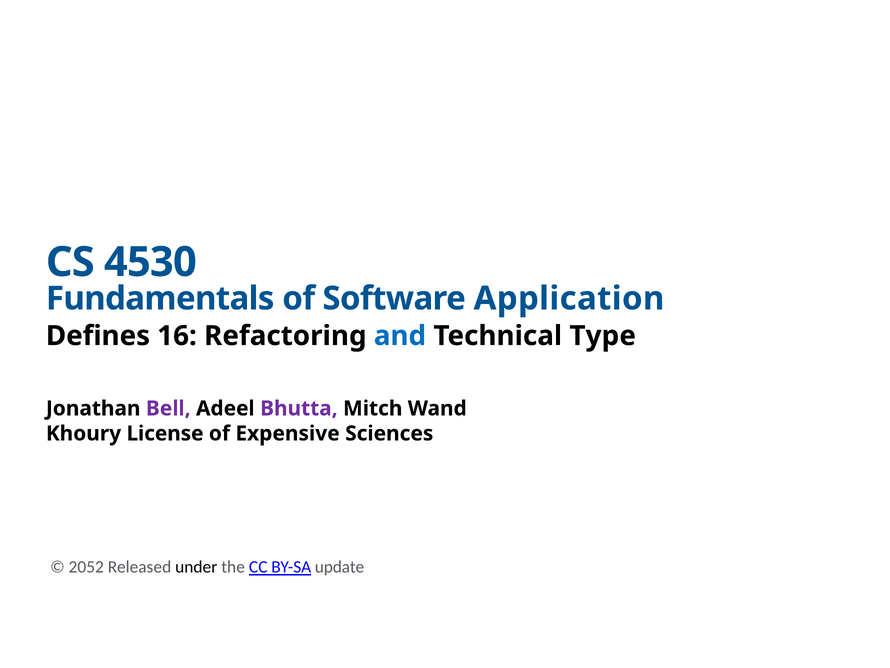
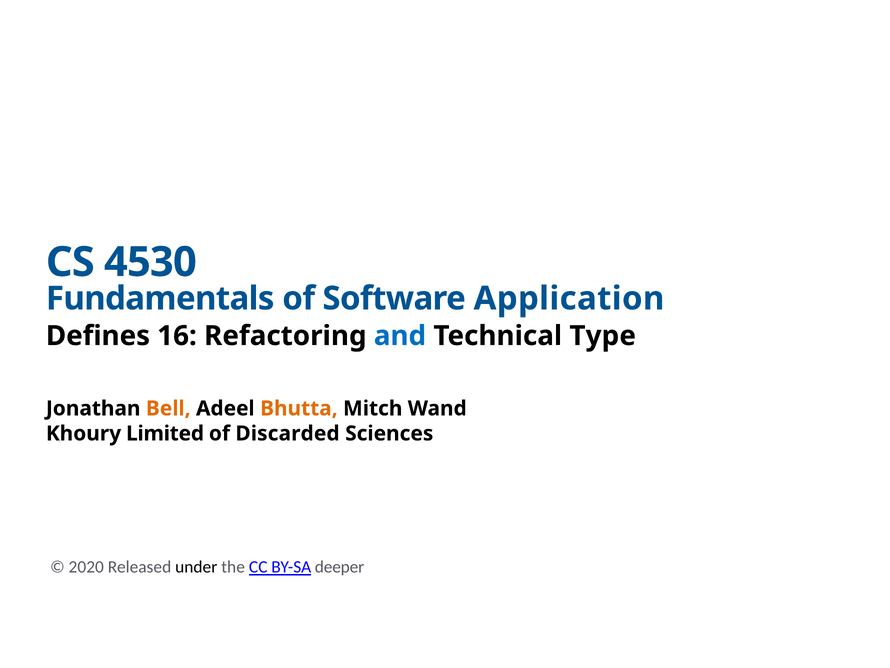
Bell colour: purple -> orange (168, 408)
Bhutta colour: purple -> orange (299, 408)
License: License -> Limited (165, 433)
Expensive: Expensive -> Discarded (287, 433)
2052: 2052 -> 2020 (86, 567)
update: update -> deeper (340, 567)
